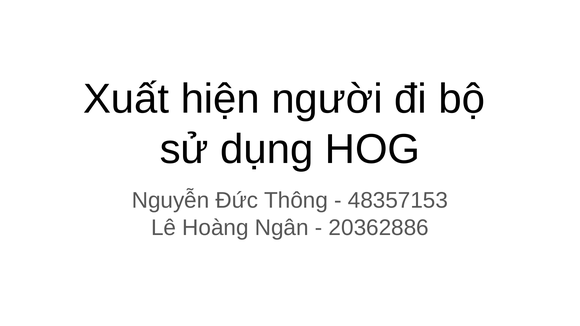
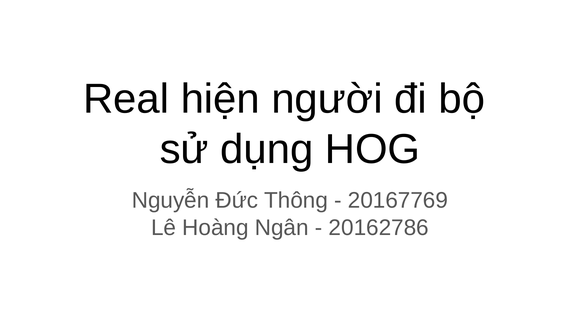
Xuất: Xuất -> Real (126, 99)
48357153: 48357153 -> 20167769 (398, 201)
20362886: 20362886 -> 20162786 (379, 228)
